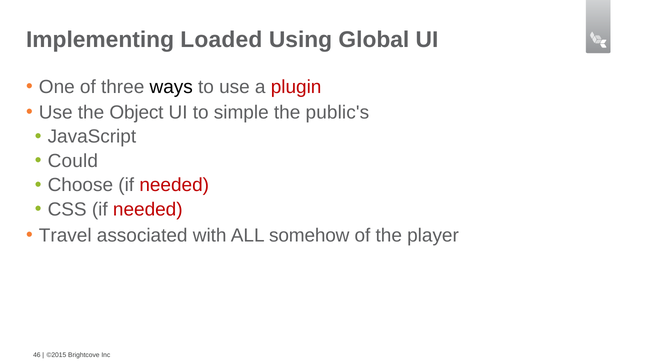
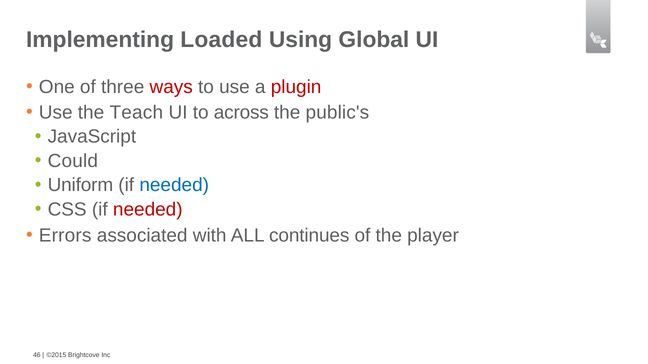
ways colour: black -> red (171, 87)
Object: Object -> Teach (136, 113)
simple: simple -> across (241, 113)
Choose: Choose -> Uniform (80, 185)
needed colour: red -> blue (174, 185)
Travel: Travel -> Errors (65, 236)
somehow: somehow -> continues (309, 236)
